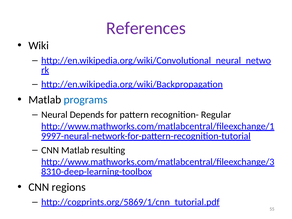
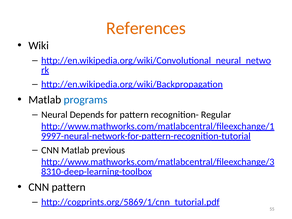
References colour: purple -> orange (146, 28)
resulting: resulting -> previous (108, 150)
CNN regions: regions -> pattern (69, 187)
